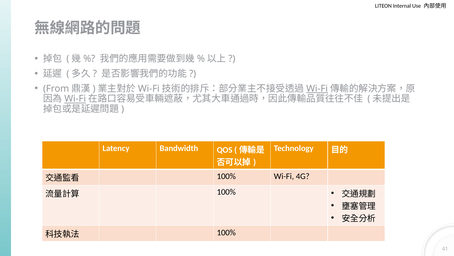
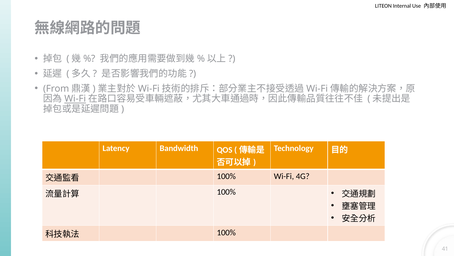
Wi-Fi underline: present -> none (317, 88)
